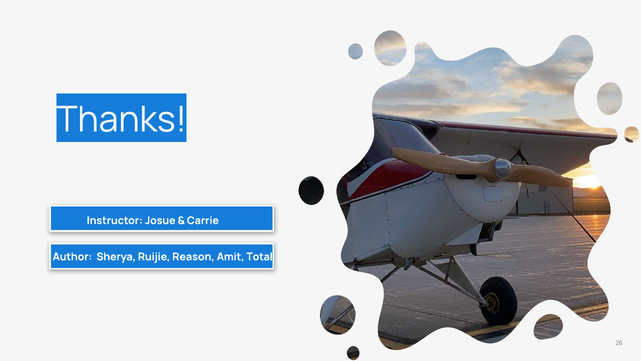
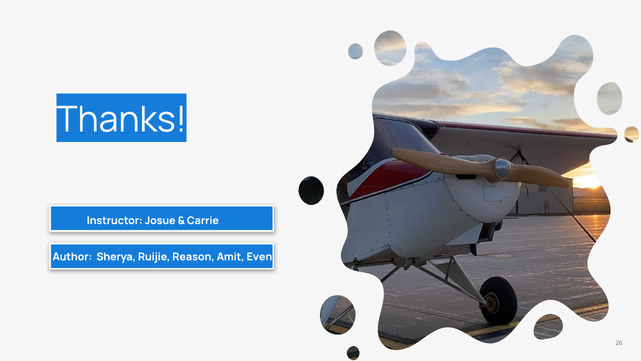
Total: Total -> Even (259, 256)
